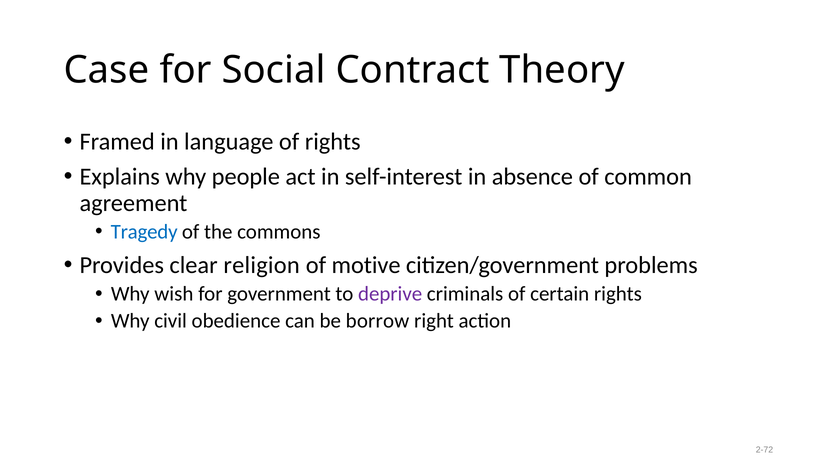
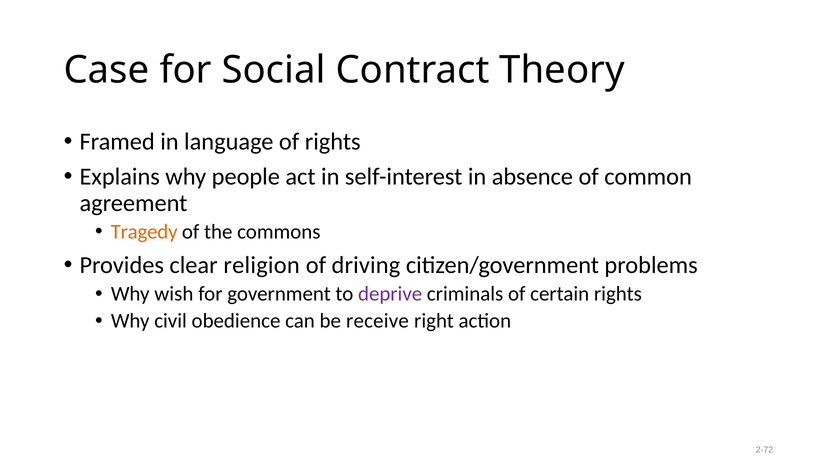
Tragedy colour: blue -> orange (144, 232)
motive: motive -> driving (366, 265)
borrow: borrow -> receive (377, 321)
